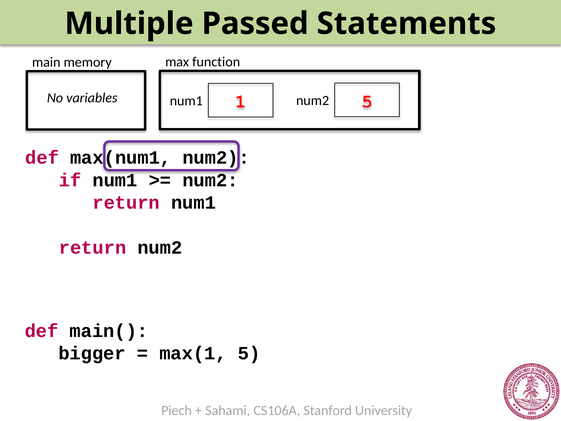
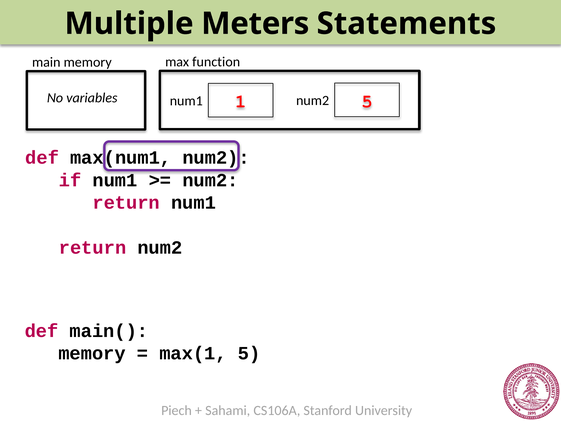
Passed: Passed -> Meters (255, 24)
bigger: bigger -> memory (92, 353)
